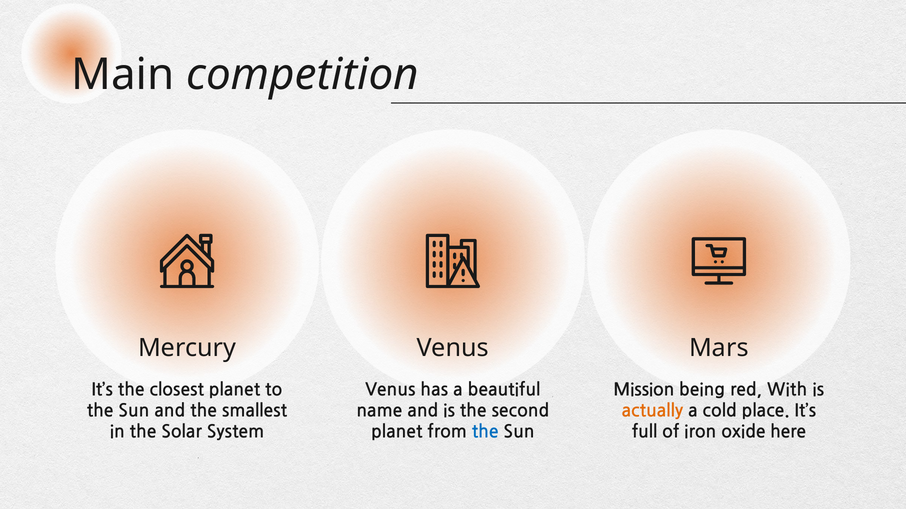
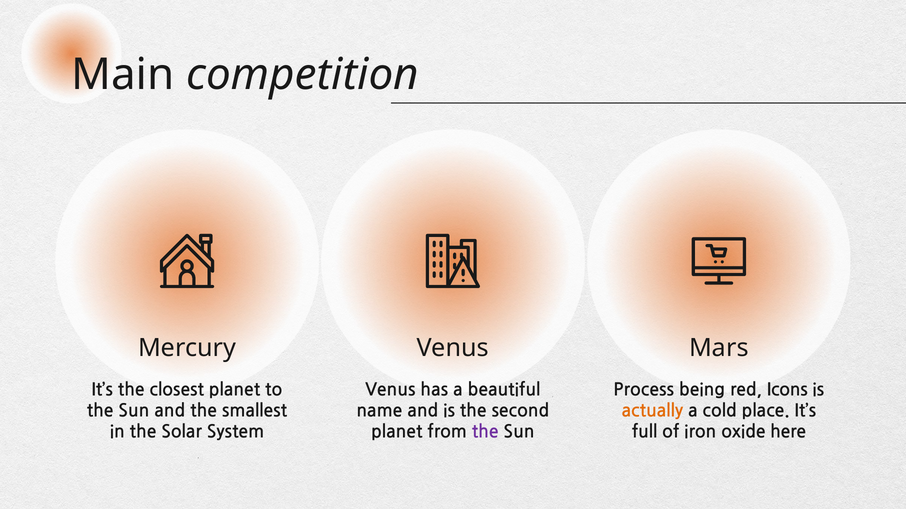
Mission: Mission -> Process (644, 390)
With: With -> Icons (787, 390)
the colour: blue -> purple (485, 433)
